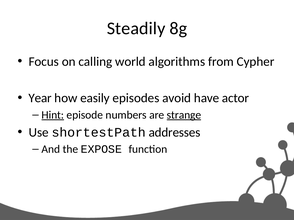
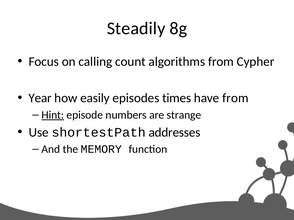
world: world -> count (130, 62)
avoid: avoid -> times (177, 98)
have actor: actor -> from (235, 98)
strange underline: present -> none (184, 115)
EXPOSE: EXPOSE -> MEMORY (101, 149)
